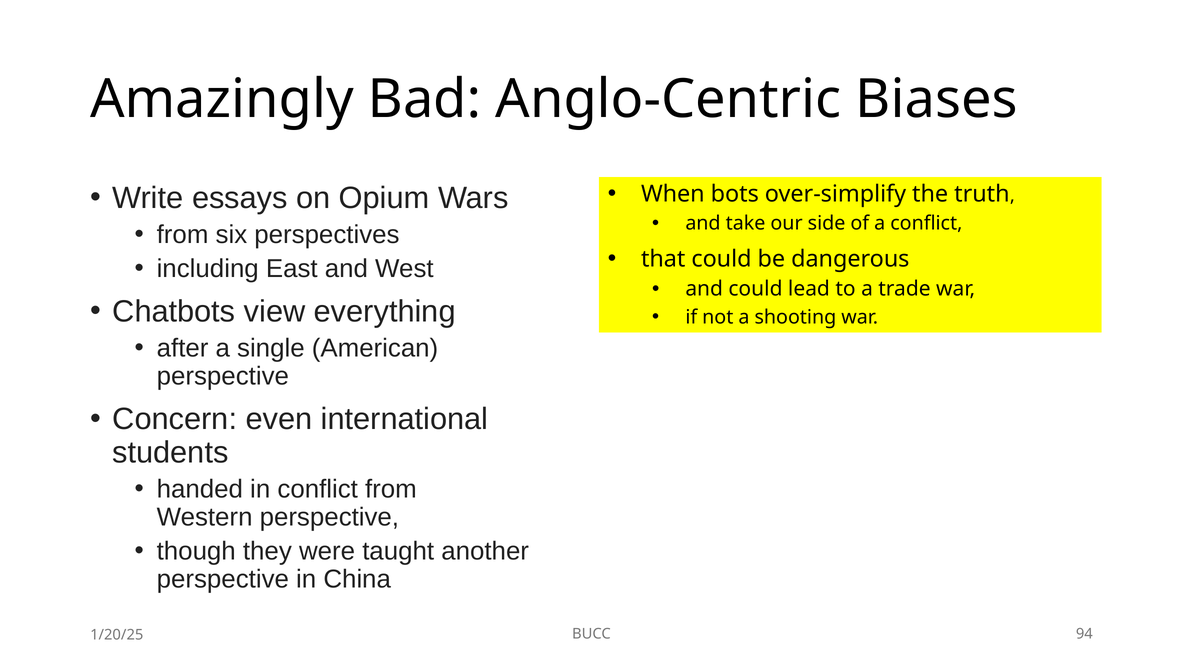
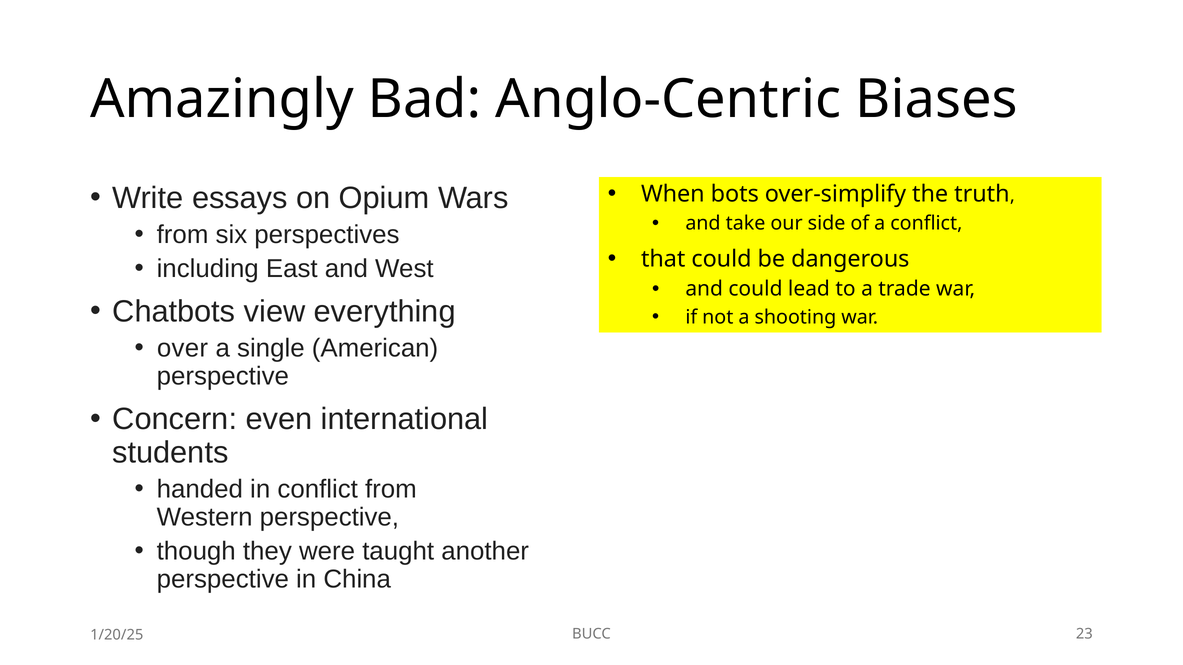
after: after -> over (182, 349)
94: 94 -> 23 (1084, 634)
